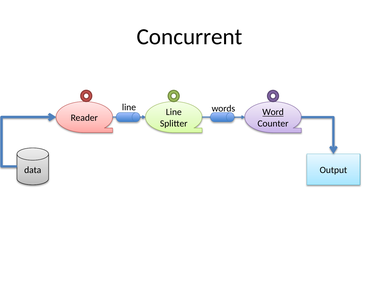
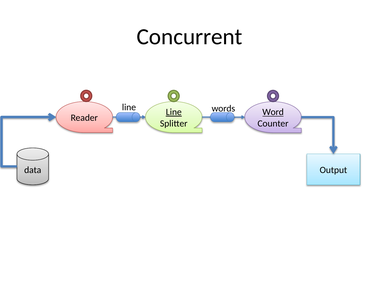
Line underline: none -> present (174, 112)
